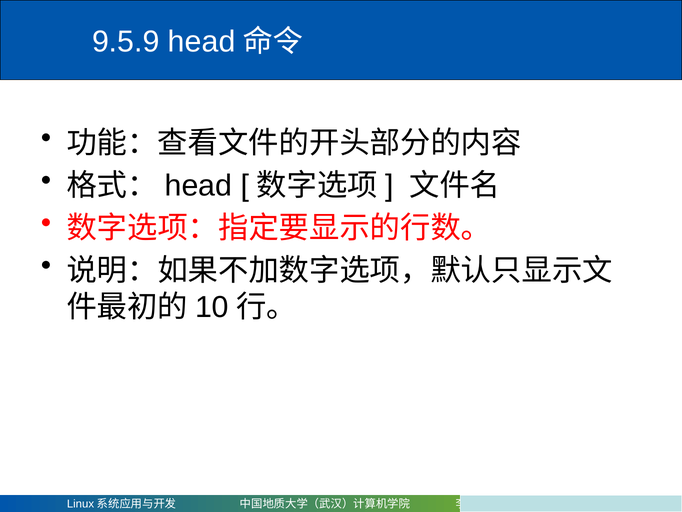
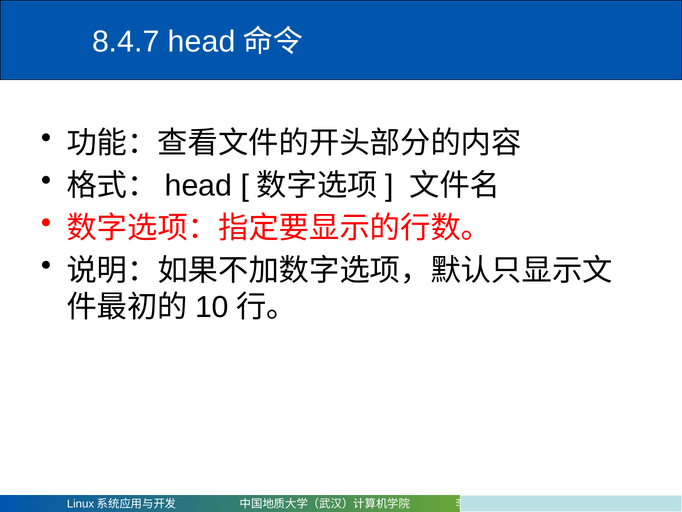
9.5.9: 9.5.9 -> 8.4.7 (126, 42)
